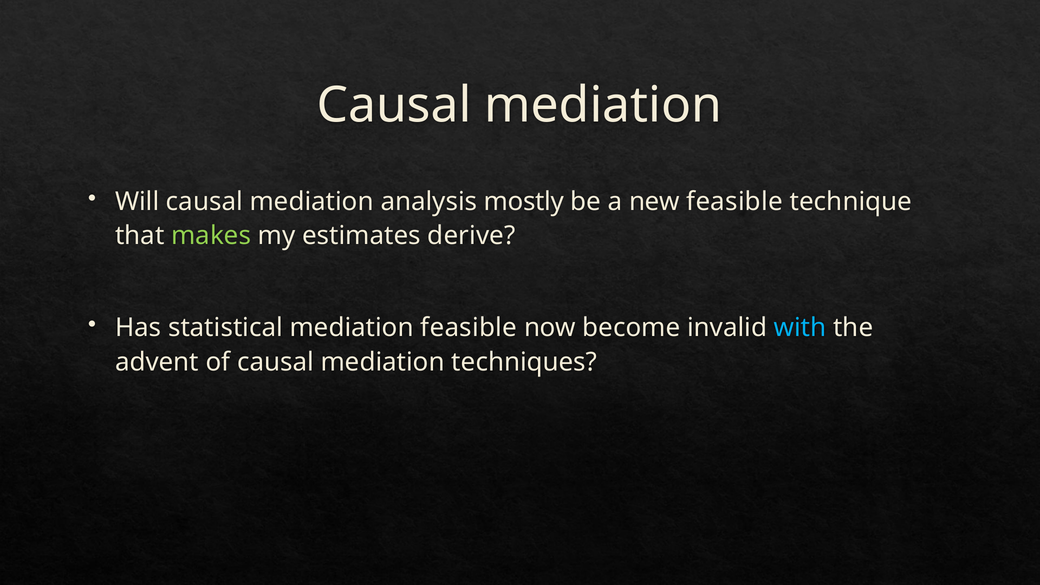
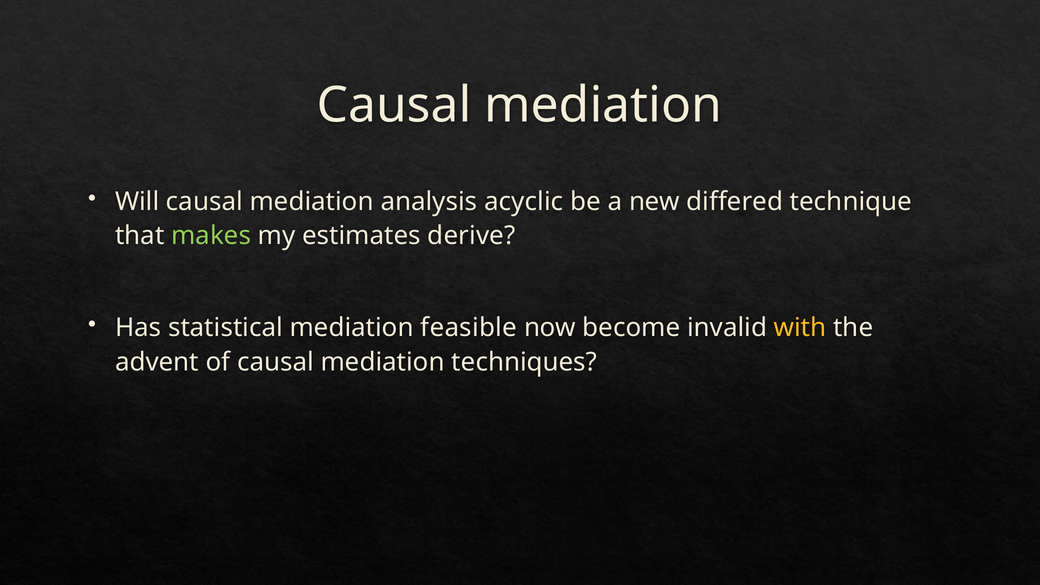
mostly: mostly -> acyclic (524, 202)
new feasible: feasible -> differed (735, 202)
with colour: light blue -> yellow (800, 328)
